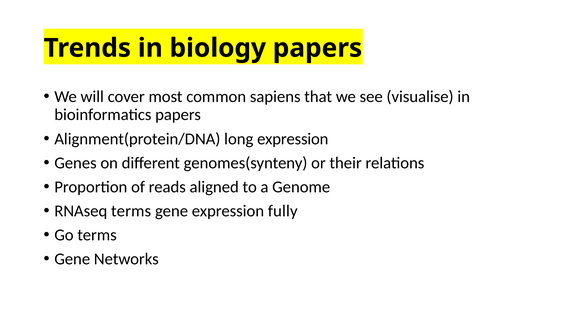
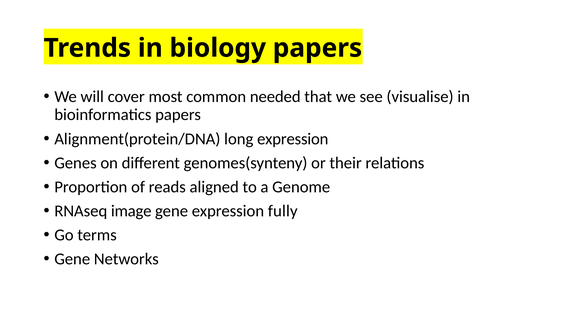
sapiens: sapiens -> needed (275, 97)
RNAseq terms: terms -> image (131, 211)
